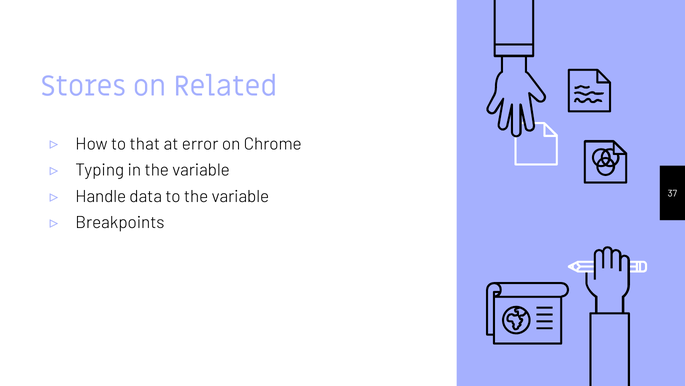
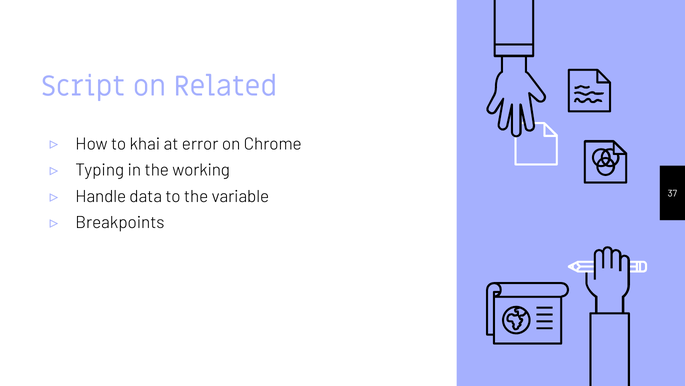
Stores: Stores -> Script (83, 86)
that: that -> khai (145, 144)
in the variable: variable -> working (201, 170)
